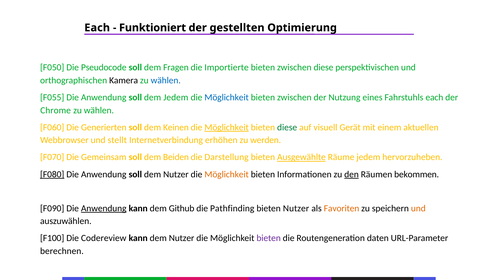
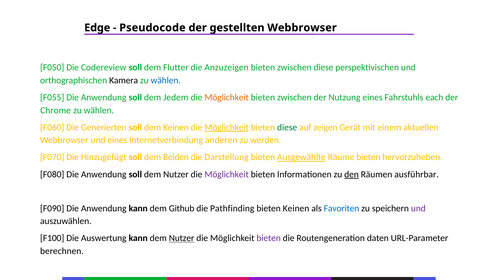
Each: Each -> Edge (97, 28)
Funktioniert: Funktioniert -> Pseudocode (152, 28)
gestellten Optimierung: Optimierung -> Webbrowser (302, 28)
Pseudocode: Pseudocode -> Codereview (104, 68)
Fragen: Fragen -> Flutter (176, 68)
Importierte: Importierte -> Anzuzeigen (227, 68)
Möglichkeit colour: blue -> orange (227, 97)
visuell: visuell -> zeigen (326, 127)
und stellt: stellt -> eines (117, 140)
erhöhen: erhöhen -> anderen (221, 140)
Gemeinsam: Gemeinsam -> Hinzugefügt (104, 157)
Räume jedem: jedem -> bieten (368, 157)
F080 underline: present -> none (52, 174)
Möglichkeit colour: orange -> purple (227, 174)
bekommen: bekommen -> ausführbar (417, 174)
Anwendung underline: present -> none (104, 208)
bieten Nutzer: Nutzer -> Keinen (296, 208)
Favoriten colour: orange -> blue (342, 208)
und colour: orange -> purple (418, 208)
Codereview: Codereview -> Auswertung (104, 238)
Nutzer underline: none -> present (182, 238)
